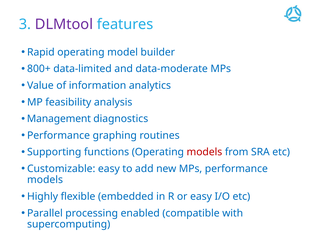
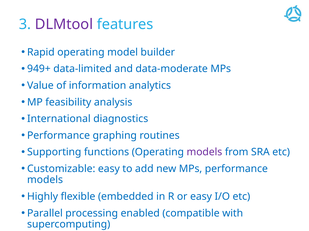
800+: 800+ -> 949+ (39, 69)
Management: Management -> International (59, 119)
models colour: red -> purple (204, 153)
